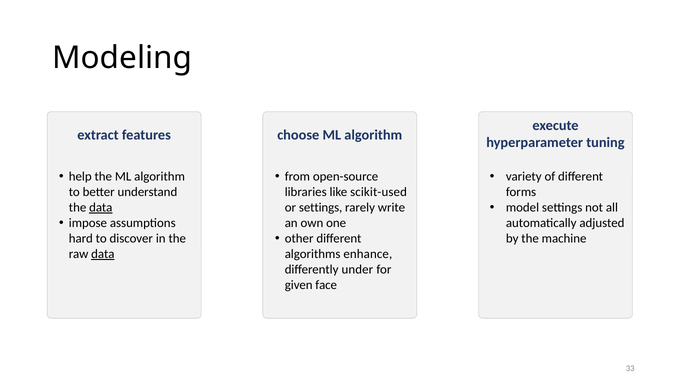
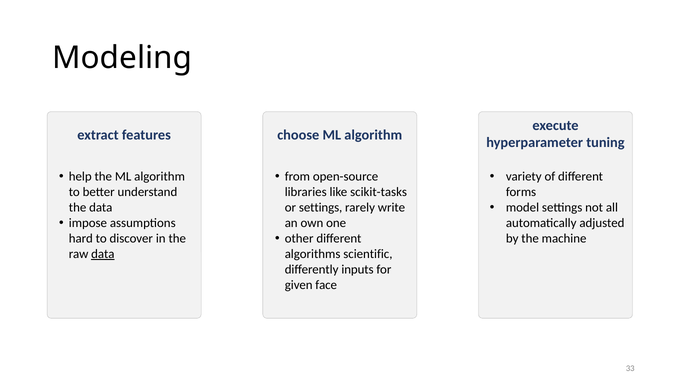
scikit-used: scikit-used -> scikit-tasks (379, 192)
data underline: present -> none (101, 208)
enhance: enhance -> scientific (368, 254)
under: under -> inputs (357, 270)
